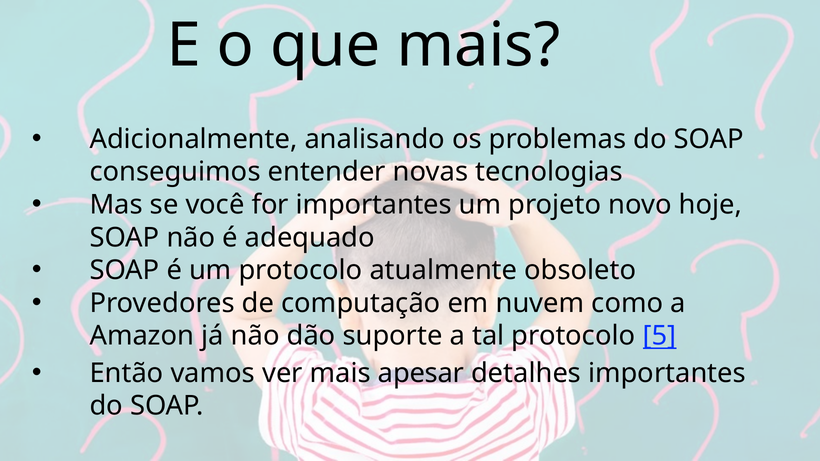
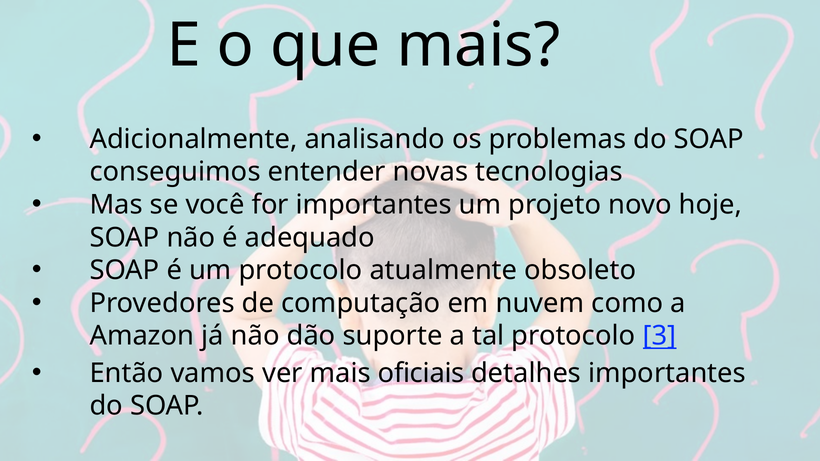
5: 5 -> 3 (660, 336)
apesar: apesar -> oficiais (421, 373)
